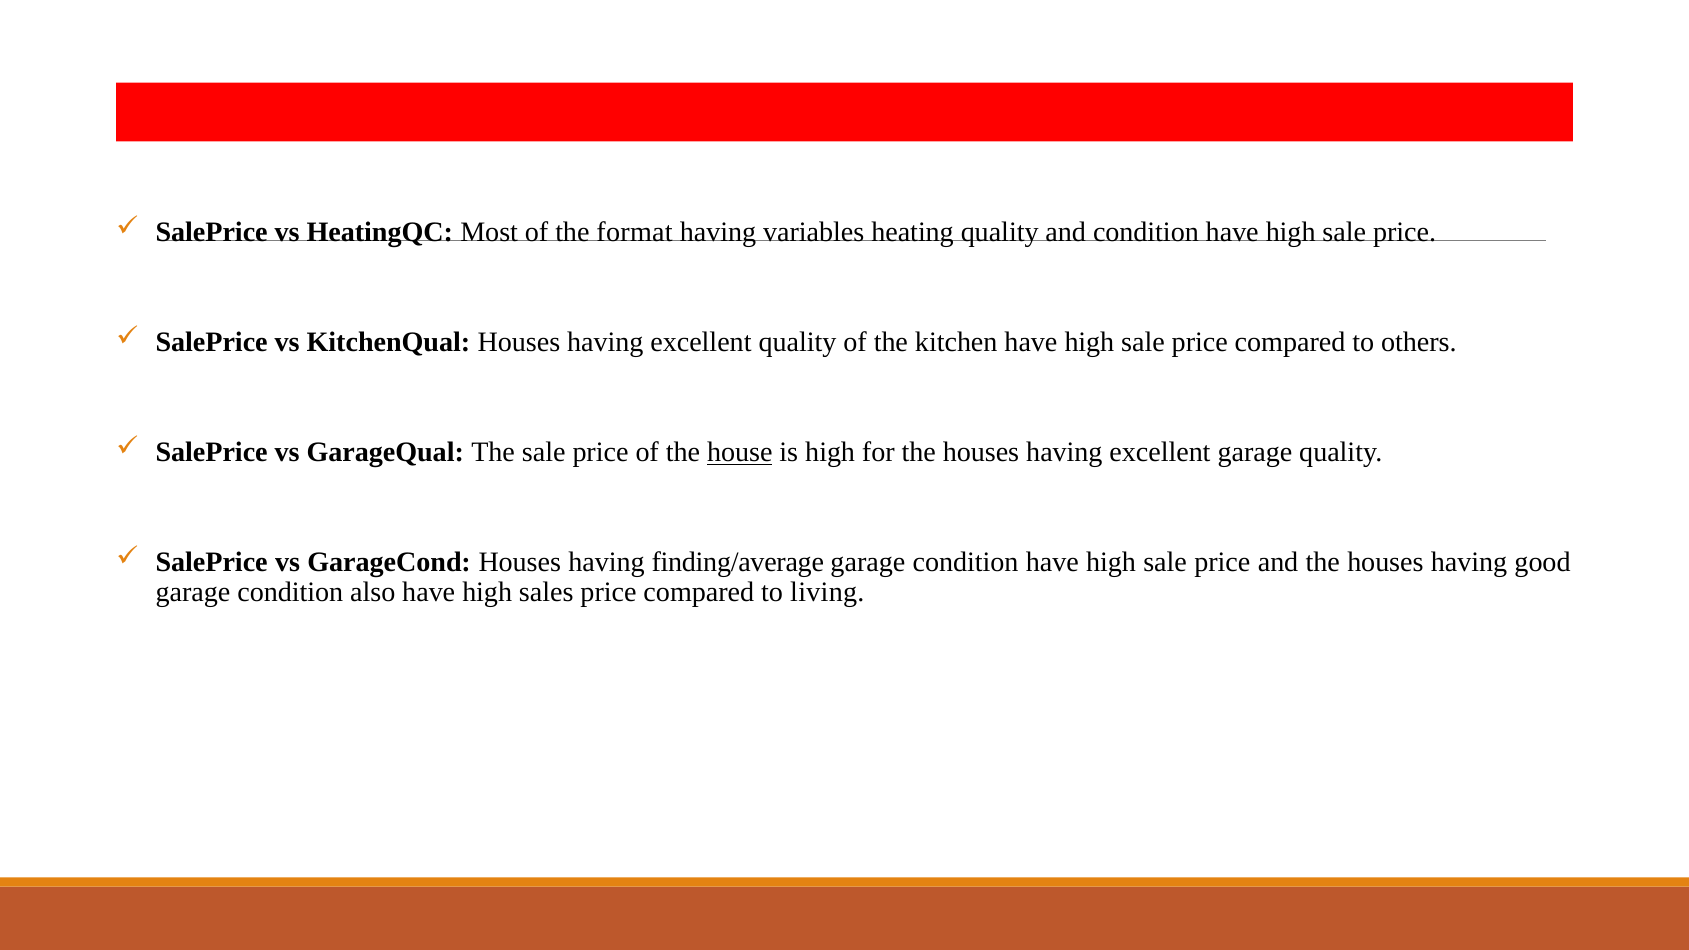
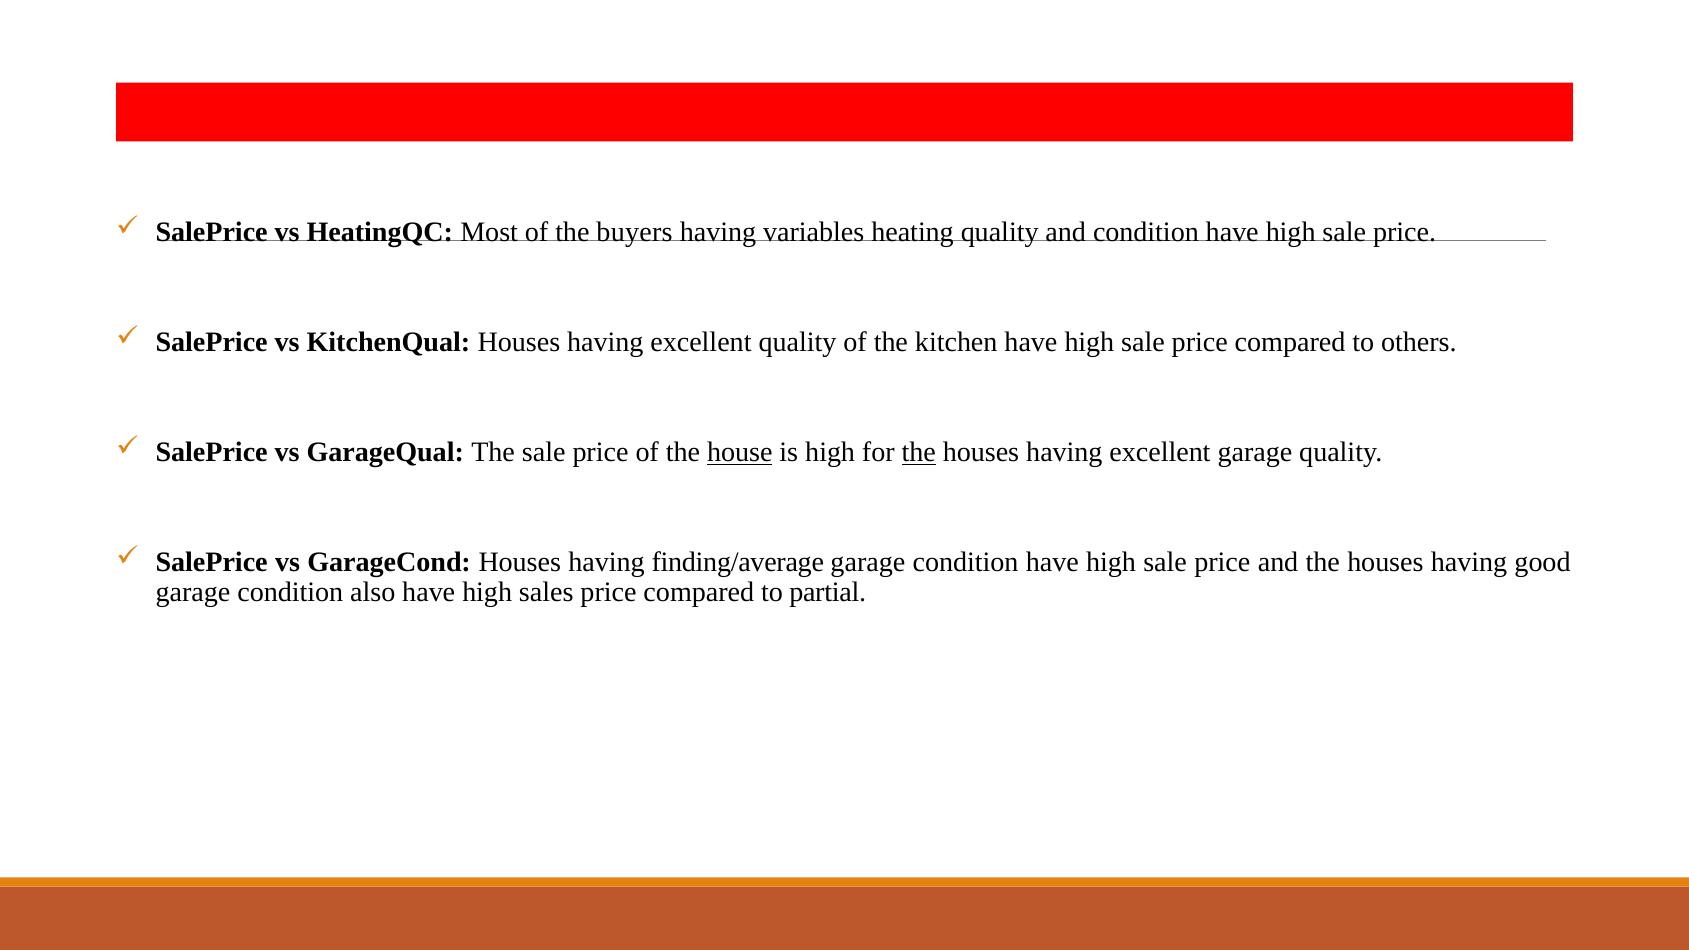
format: format -> buyers (635, 232)
the underline: none -> present (919, 452)
living: living -> partial (828, 593)
